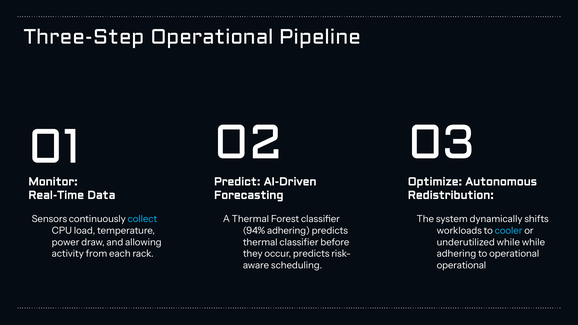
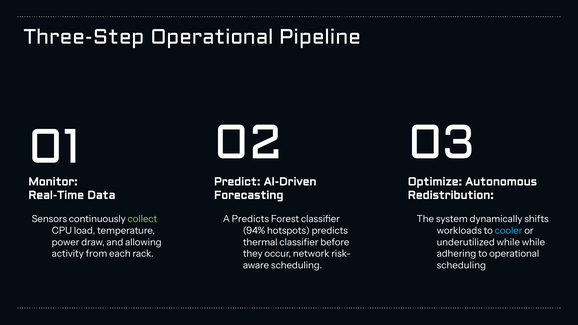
collect colour: light blue -> light green (142, 219)
A Thermal: Thermal -> Predicts (250, 219)
94% adhering: adhering -> hotspots (288, 231)
occur predicts: predicts -> network (311, 254)
operational: operational -> scheduling (461, 265)
